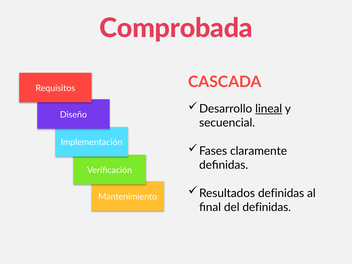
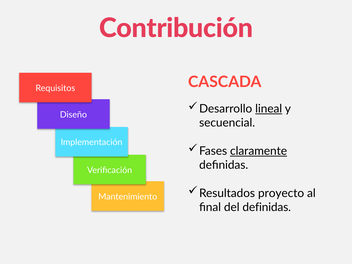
Comprobada: Comprobada -> Contribución (176, 28)
claramente underline: none -> present (259, 151)
Resultados definidas: definidas -> proyecto (281, 193)
